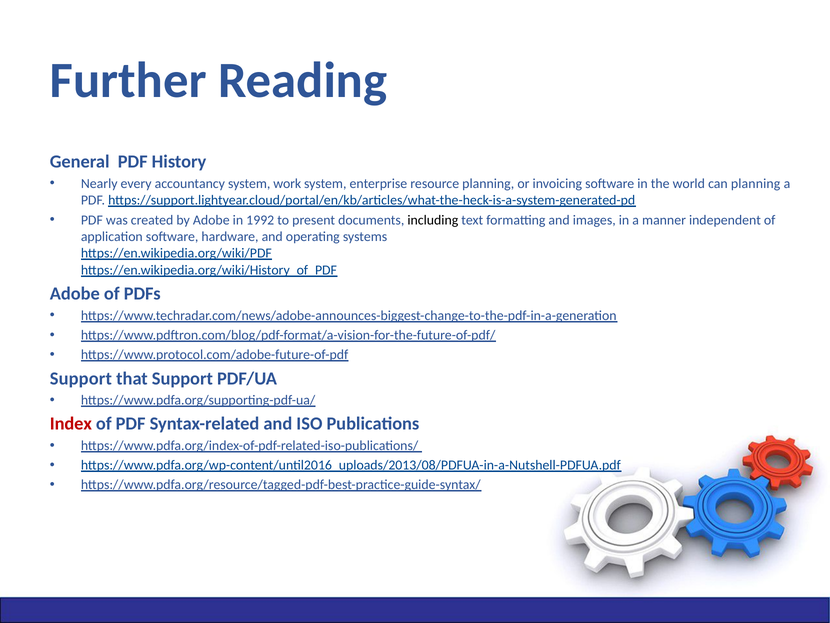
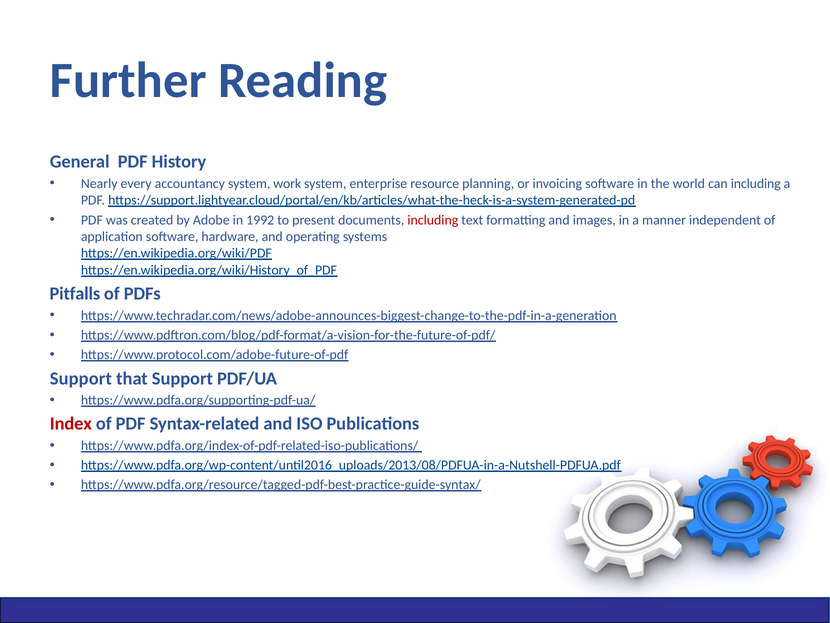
can planning: planning -> including (756, 184)
including colour: black -> red (433, 220)
Adobe: Adobe -> Pitfalls (75, 293)
